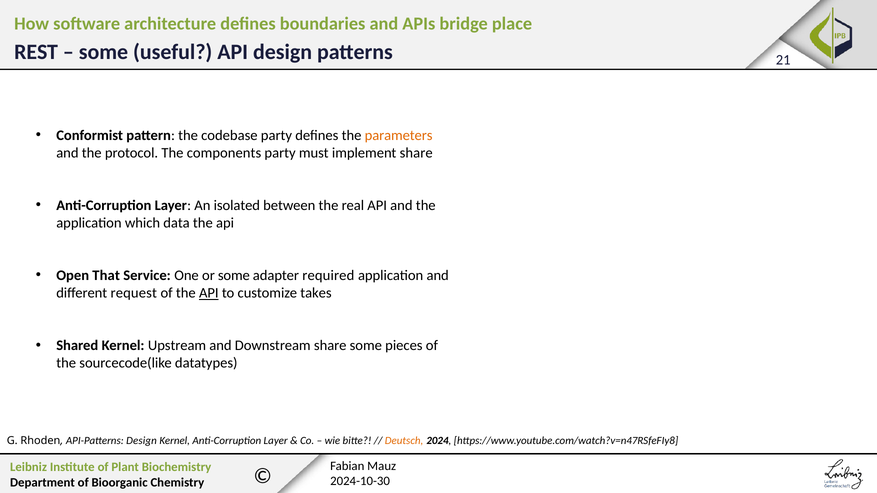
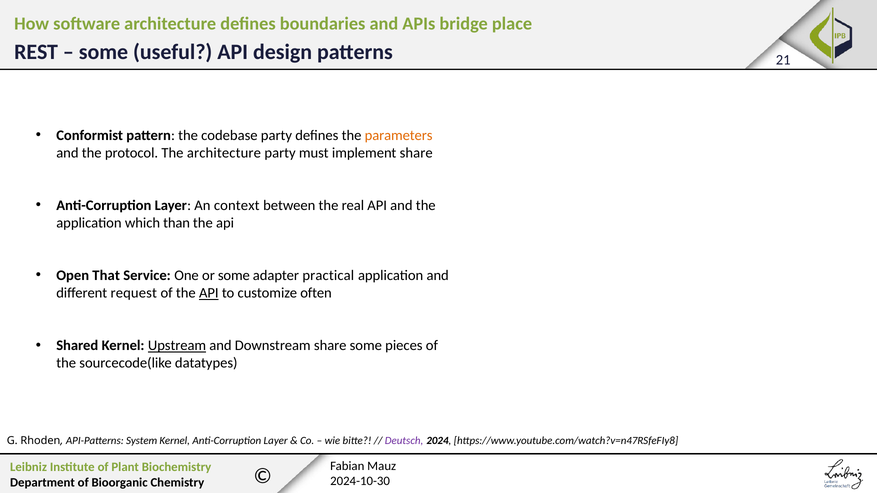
The components: components -> architecture (224, 153)
isolated: isolated -> context (237, 206)
data: data -> than (177, 223)
required: required -> practical (328, 276)
takes: takes -> often (316, 293)
Upstream underline: none -> present (177, 346)
API-Patterns Design: Design -> System (142, 441)
Deutsch colour: orange -> purple (404, 441)
